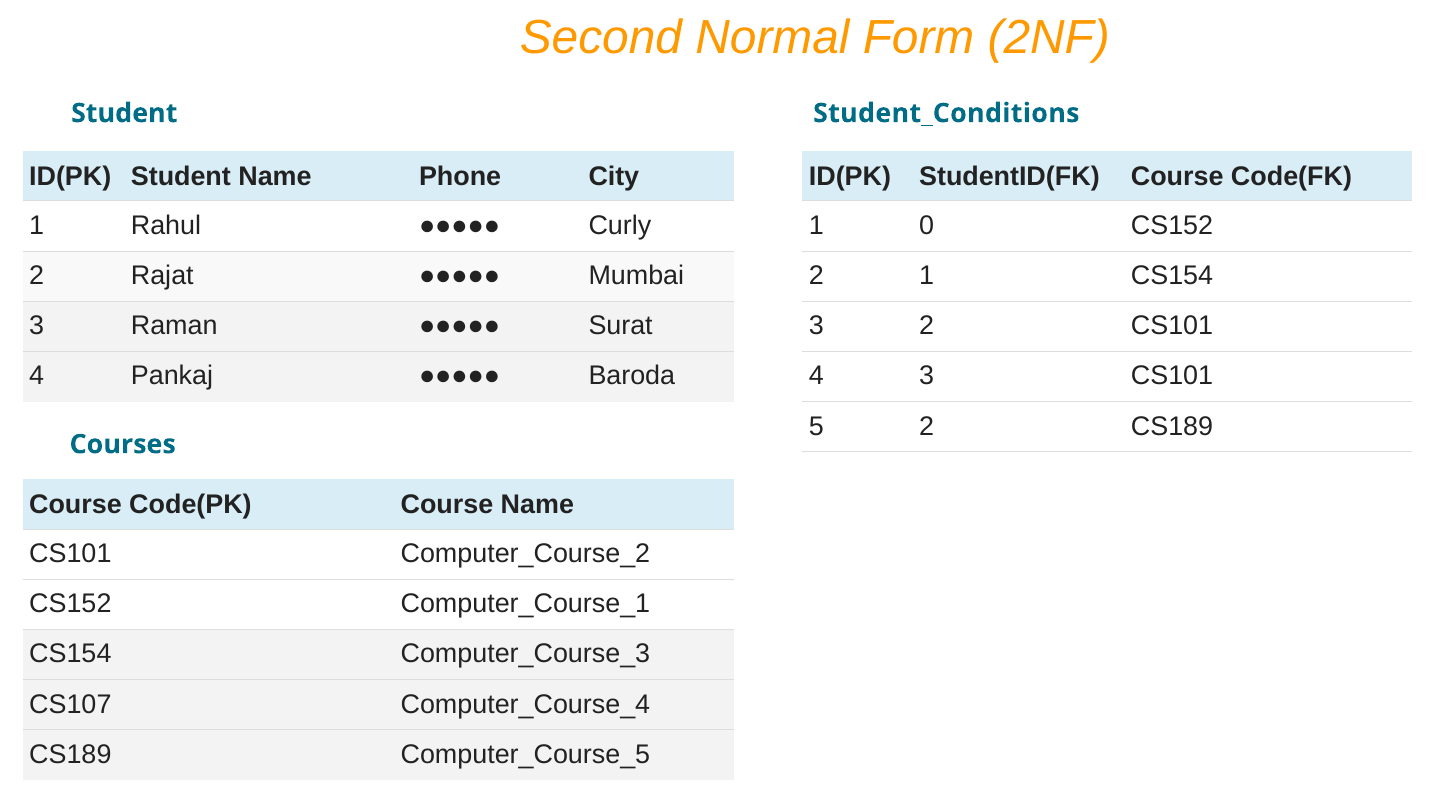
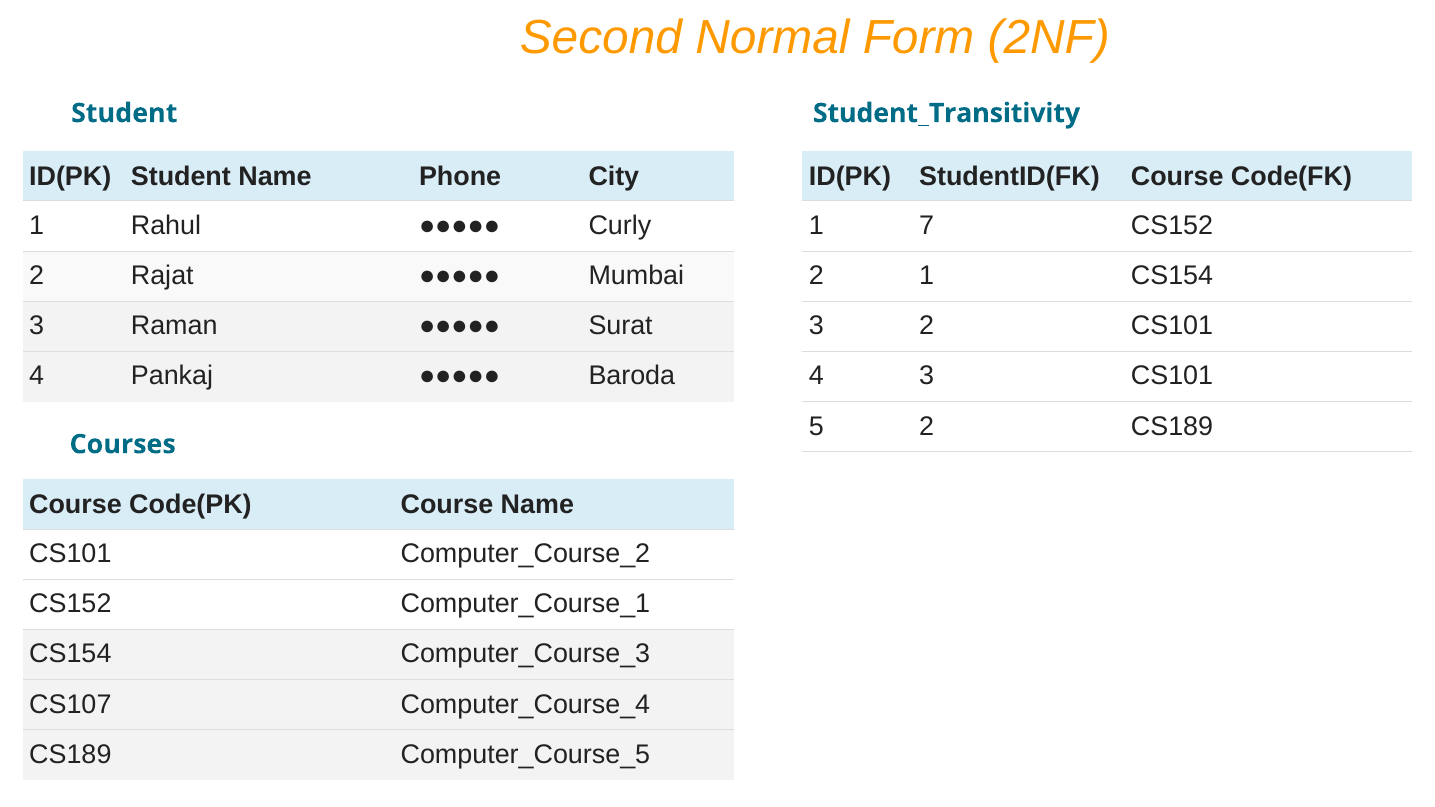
Student_Conditions: Student_Conditions -> Student_Transitivity (946, 113)
0: 0 -> 7 (927, 225)
